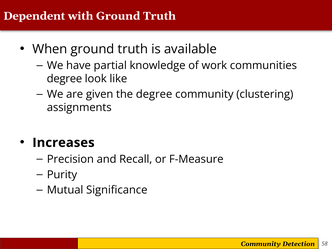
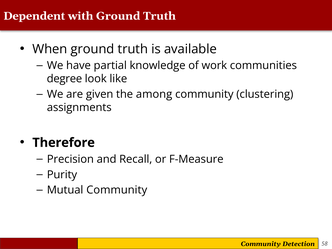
the degree: degree -> among (154, 94)
Increases: Increases -> Therefore (64, 143)
Mutual Significance: Significance -> Community (117, 190)
